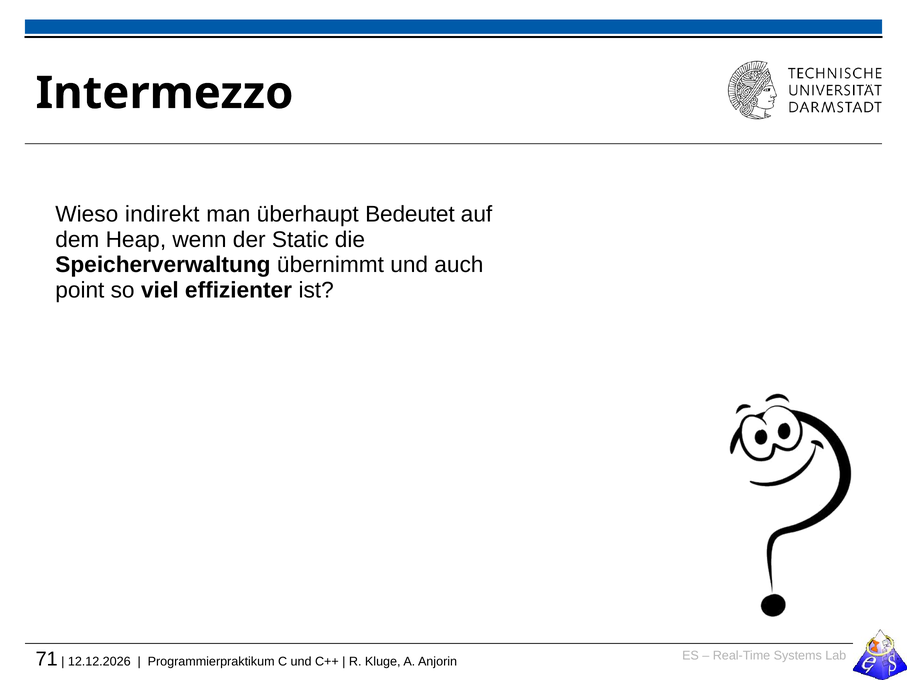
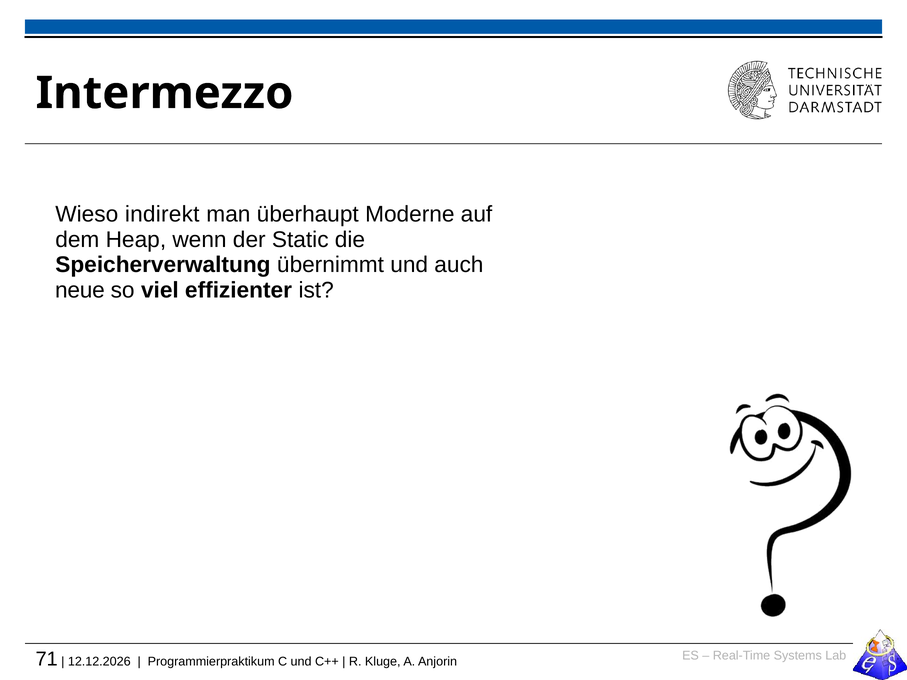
Bedeutet: Bedeutet -> Moderne (410, 214)
point: point -> neue (80, 290)
